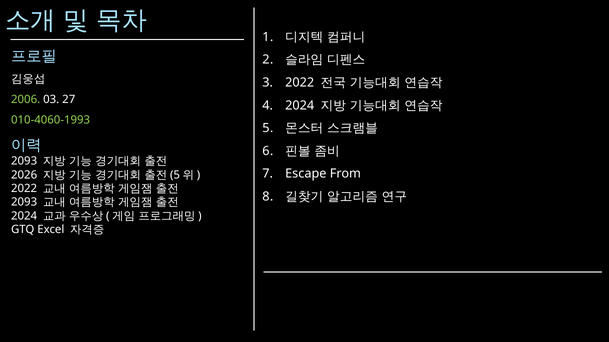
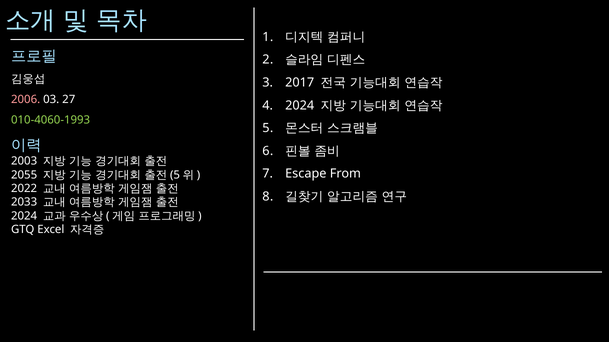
2022: 2022 -> 2017 (300, 83)
2006 colour: light green -> pink (26, 100)
2093: 2093 -> 2003 (24, 161)
2026: 2026 -> 2055 (24, 175)
2093: 2093 -> 2033 (24, 202)
